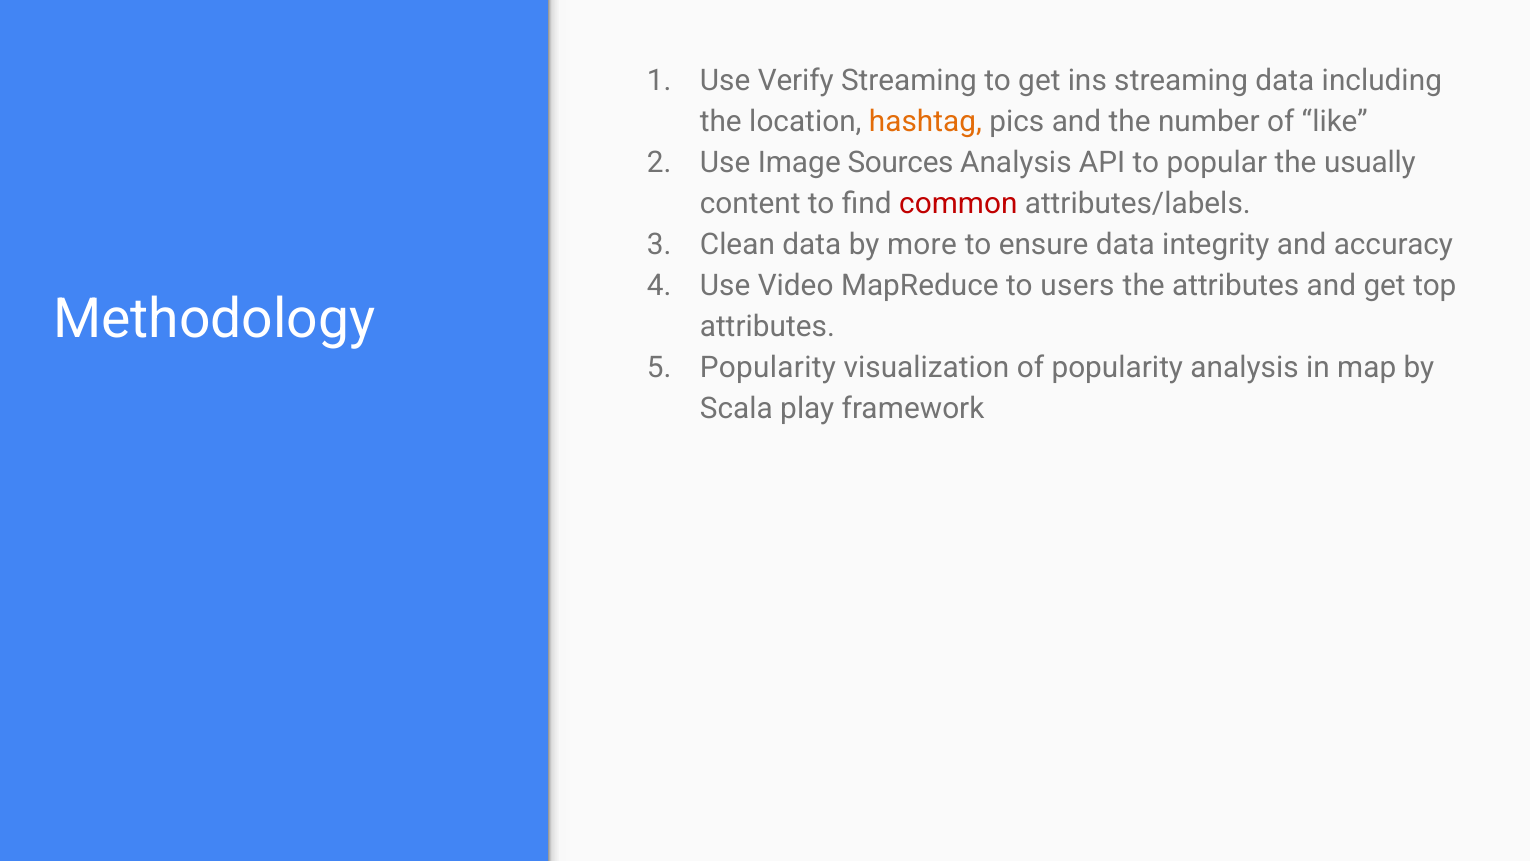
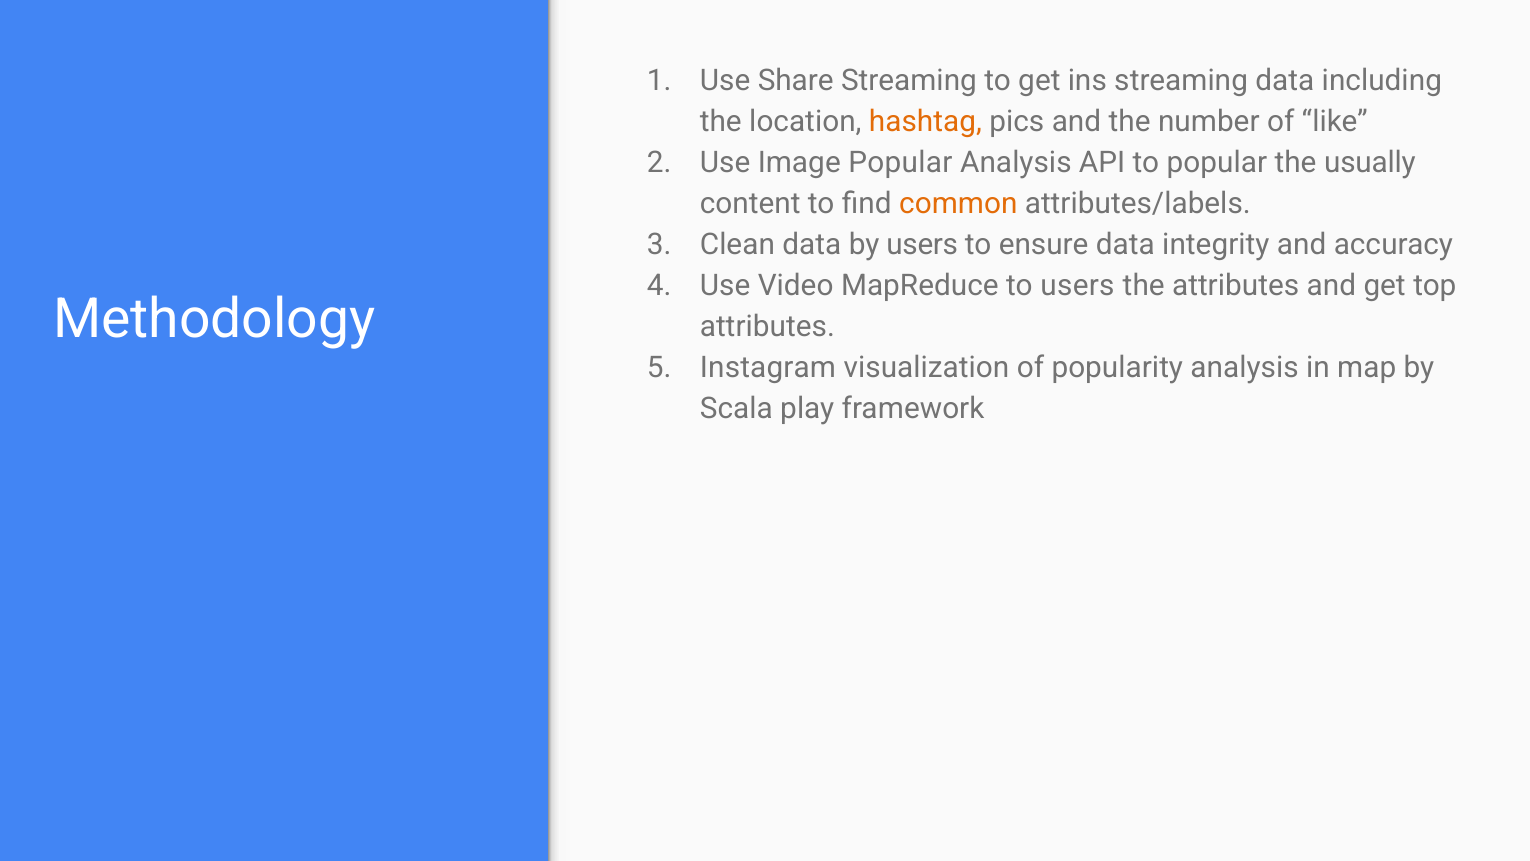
Verify: Verify -> Share (796, 81)
Image Sources: Sources -> Popular (900, 163)
common colour: red -> orange (958, 204)
by more: more -> users (922, 245)
Popularity: Popularity -> Instagram (768, 368)
